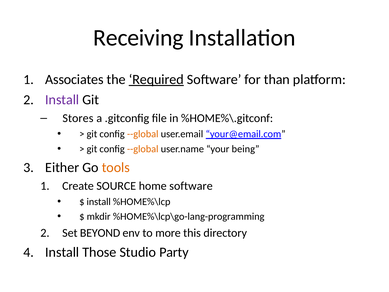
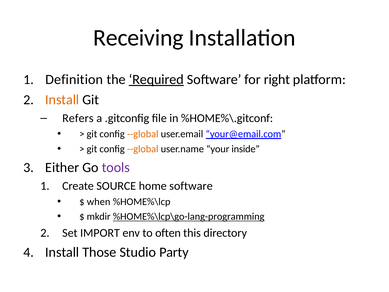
Associates: Associates -> Definition (74, 79)
than: than -> right (277, 79)
Install colour: purple -> orange (62, 100)
Stores: Stores -> Refers (78, 118)
being: being -> inside (246, 149)
tools colour: orange -> purple (116, 167)
install: install -> when (99, 201)
%HOME%\lcp\go-lang-programming underline: none -> present (189, 216)
BEYOND: BEYOND -> IMPORT (100, 233)
more: more -> often (168, 233)
